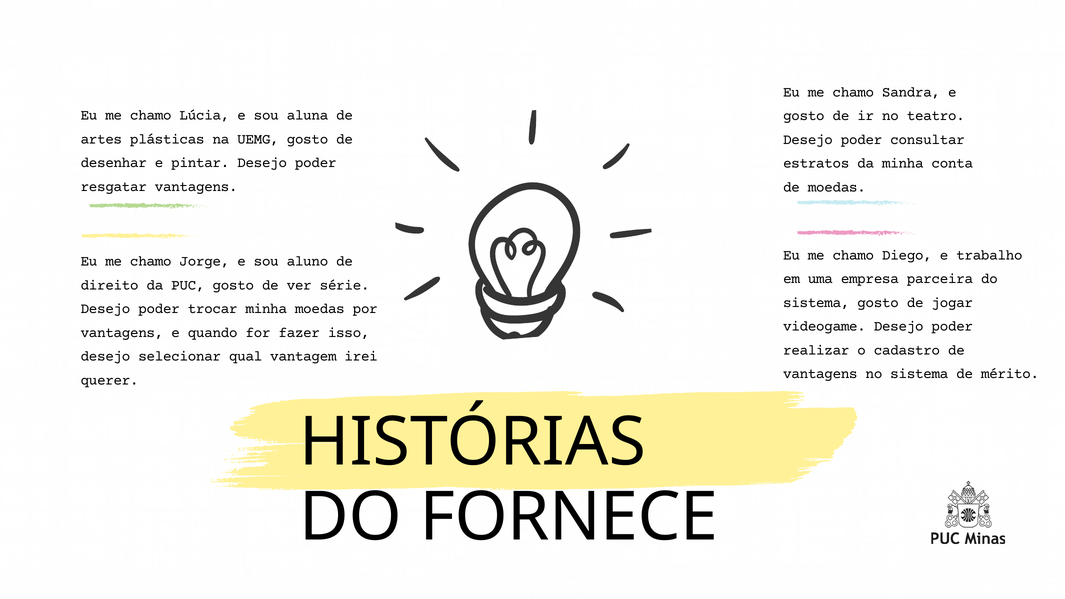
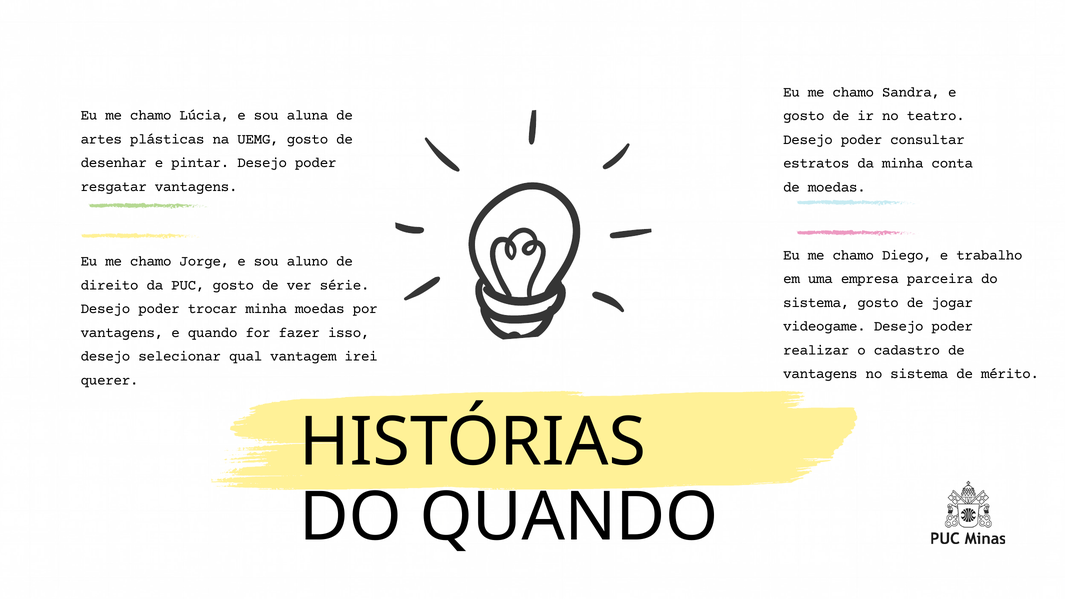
DO FORNECE: FORNECE -> QUANDO (569, 517)
